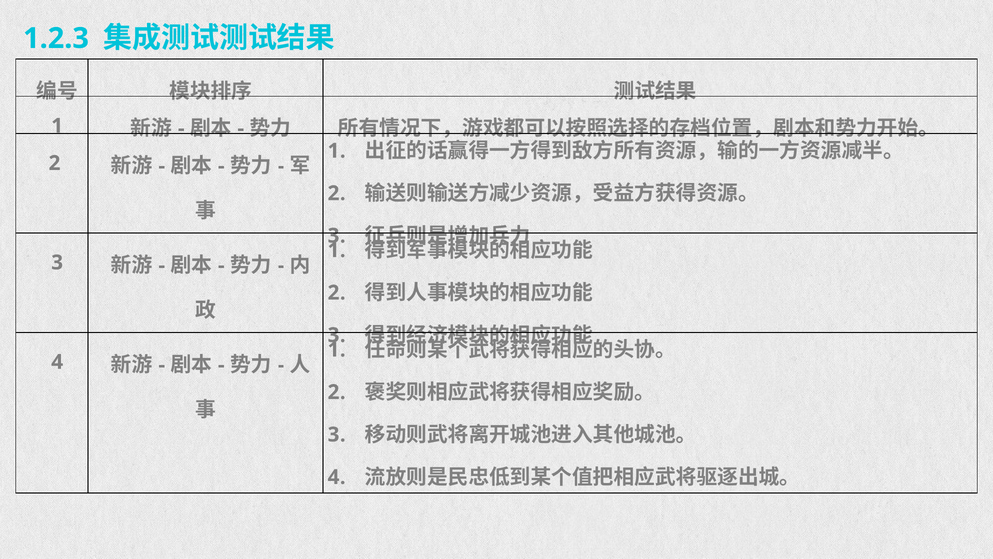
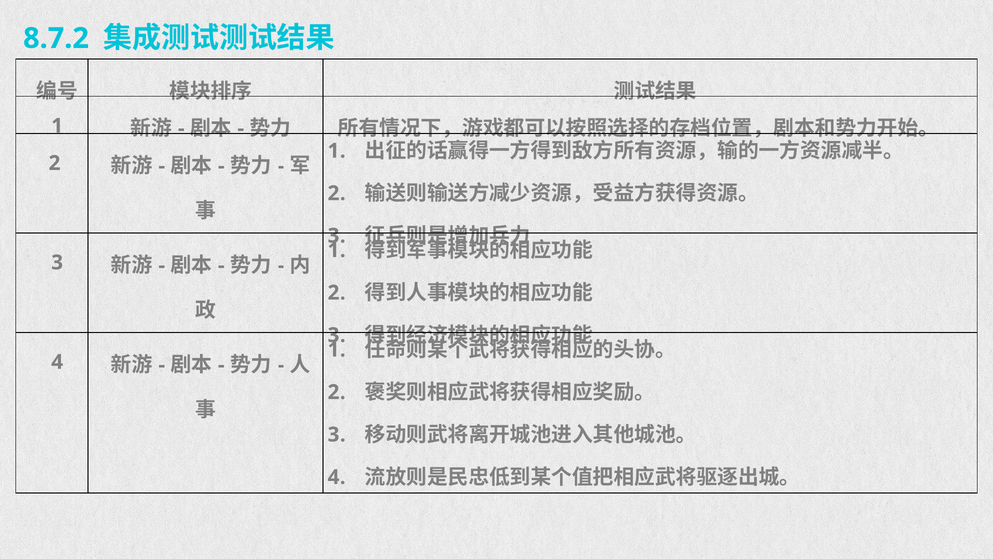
1.2.3: 1.2.3 -> 8.7.2 (56, 38)
